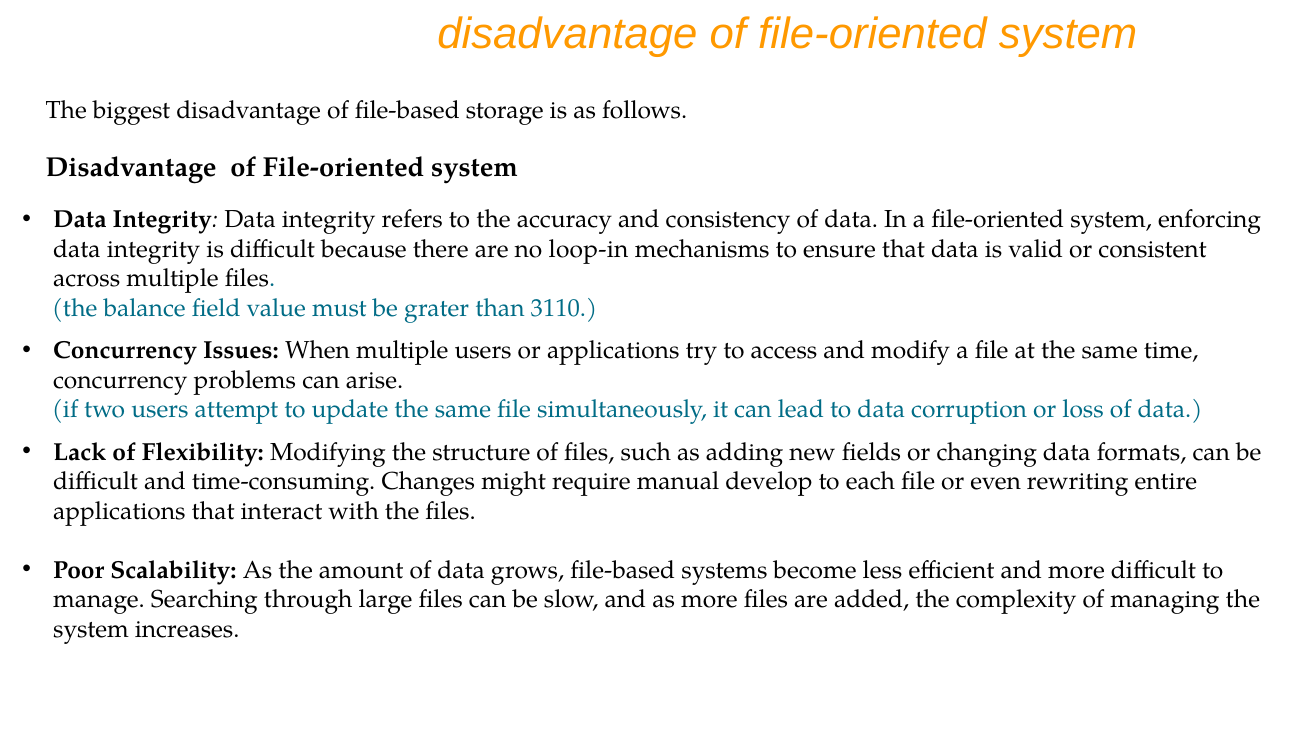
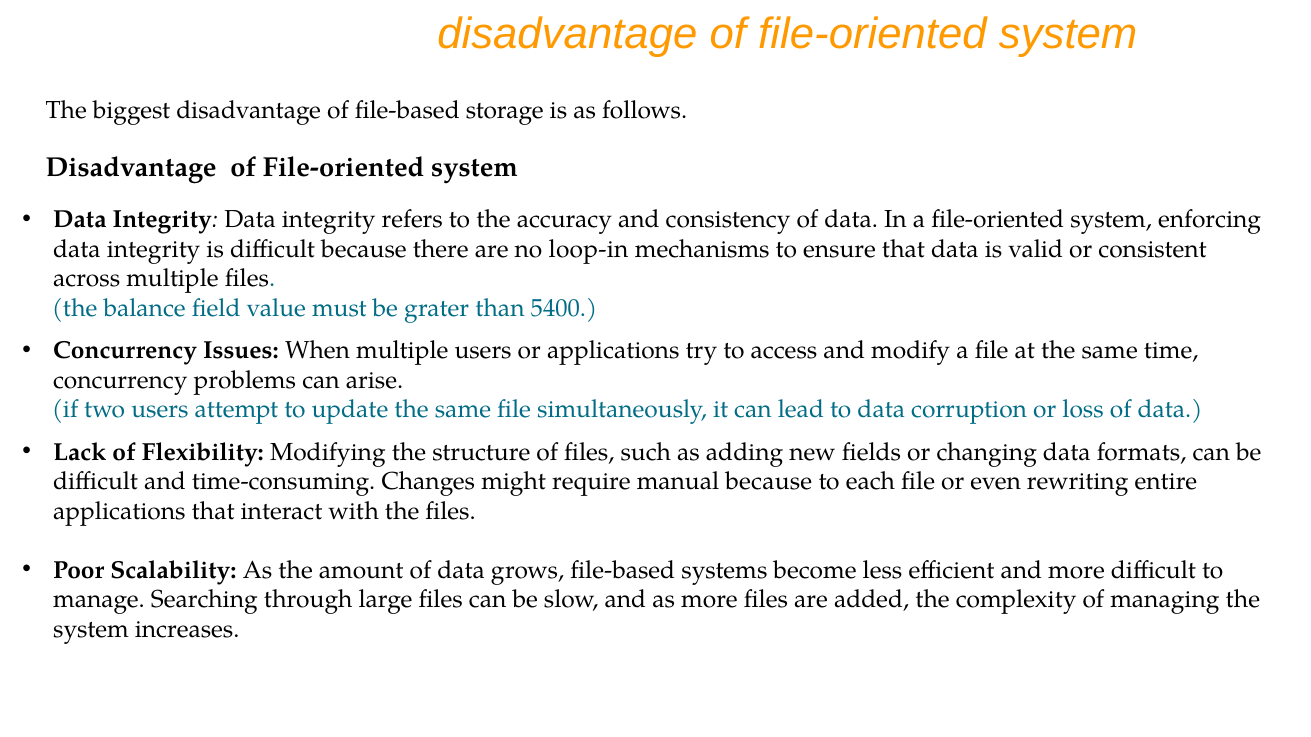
3110: 3110 -> 5400 (564, 308)
manual develop: develop -> because (769, 482)
